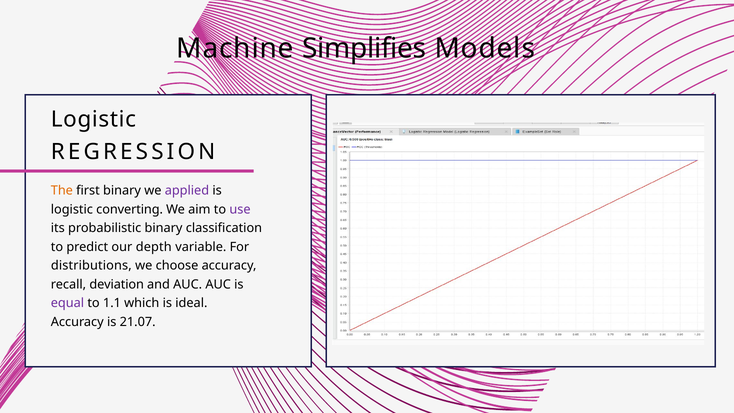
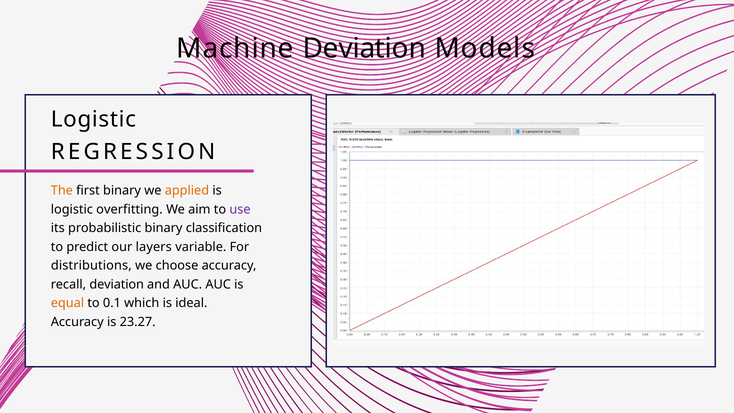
Machine Simplifies: Simplifies -> Deviation (364, 49)
applied colour: purple -> orange (187, 191)
converting: converting -> overfitting (130, 209)
depth: depth -> layers (154, 247)
equal colour: purple -> orange (67, 303)
1.1: 1.1 -> 0.1 (112, 303)
21.07: 21.07 -> 23.27 (138, 322)
